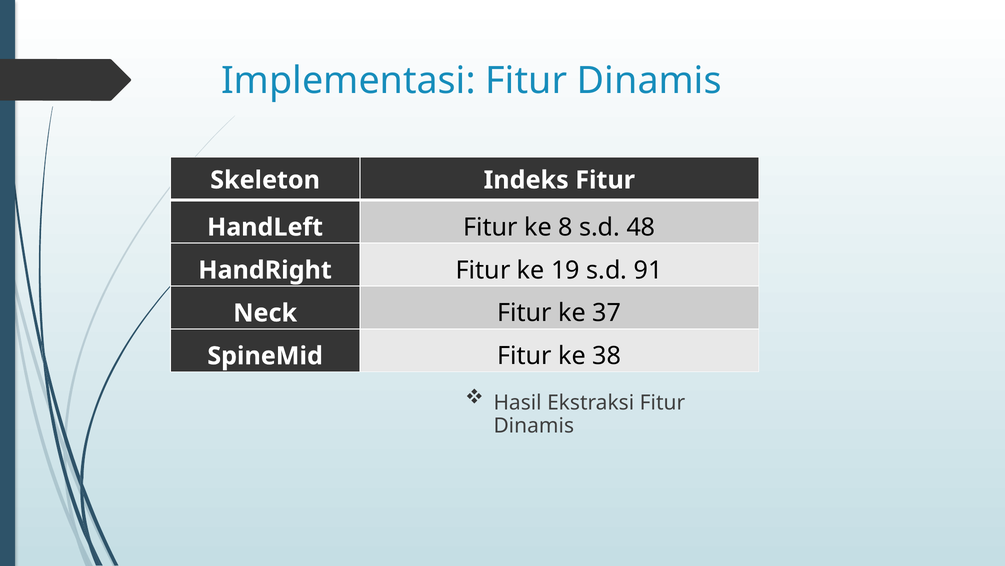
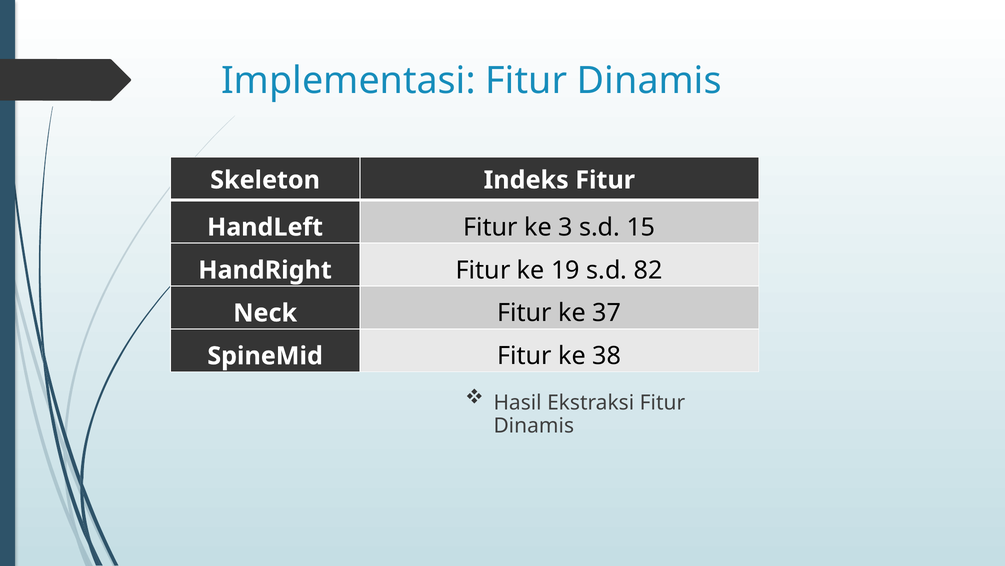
8: 8 -> 3 (565, 227)
48: 48 -> 15 (641, 227)
91: 91 -> 82 (648, 270)
